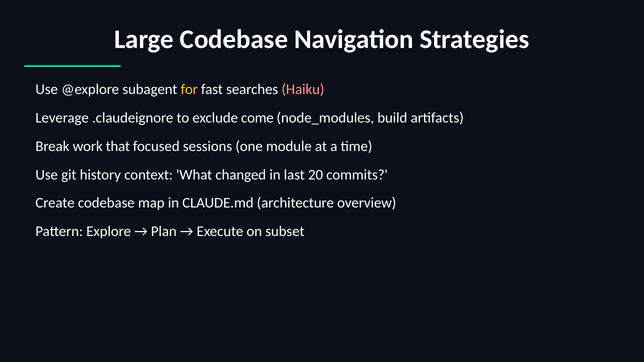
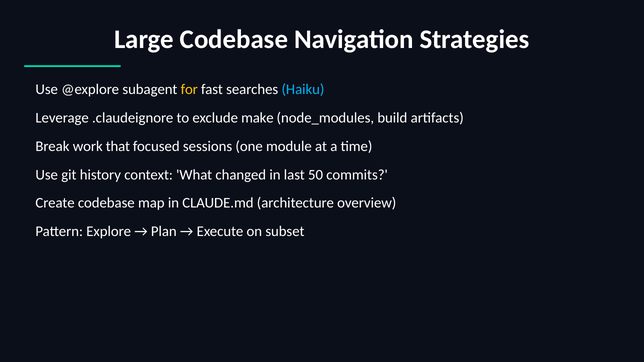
Haiku colour: pink -> light blue (303, 90)
come: come -> make (257, 118)
20: 20 -> 50 (316, 175)
